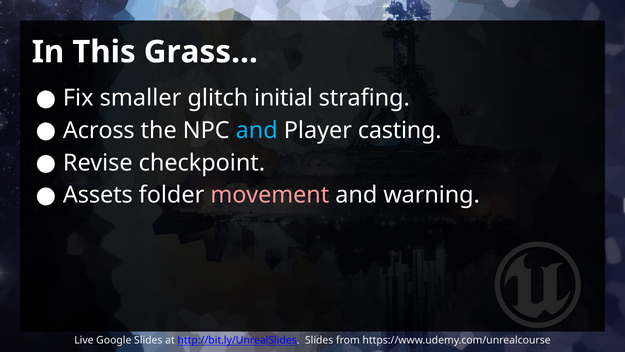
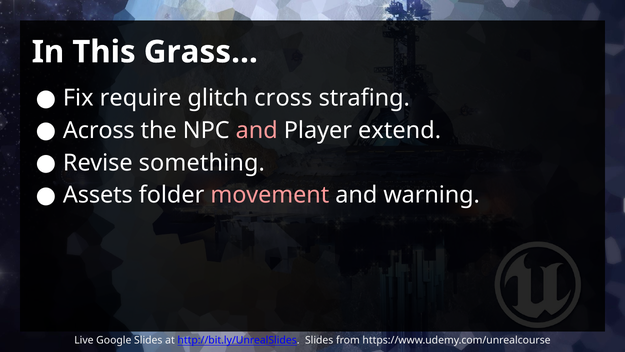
smaller: smaller -> require (141, 98)
initial: initial -> cross (283, 98)
and colour: light blue -> pink (257, 130)
casting: casting -> extend (400, 130)
checkpoint: checkpoint -> something (202, 163)
